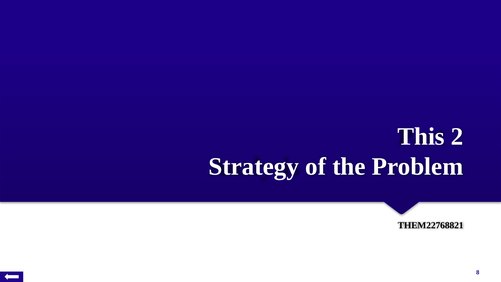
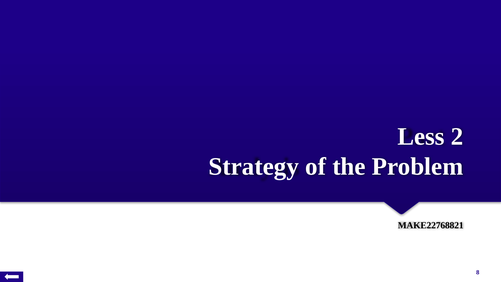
This: This -> Less (421, 136)
THEM22768821: THEM22768821 -> MAKE22768821 (431, 225)
